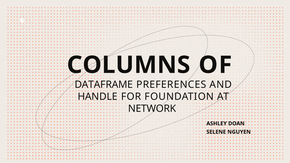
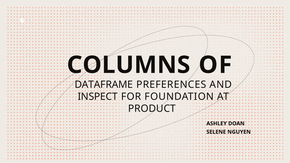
HANDLE: HANDLE -> INSPECT (98, 97)
NETWORK: NETWORK -> PRODUCT (152, 109)
